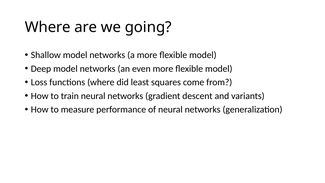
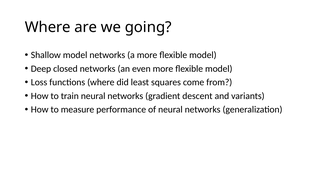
Deep model: model -> closed (65, 69)
